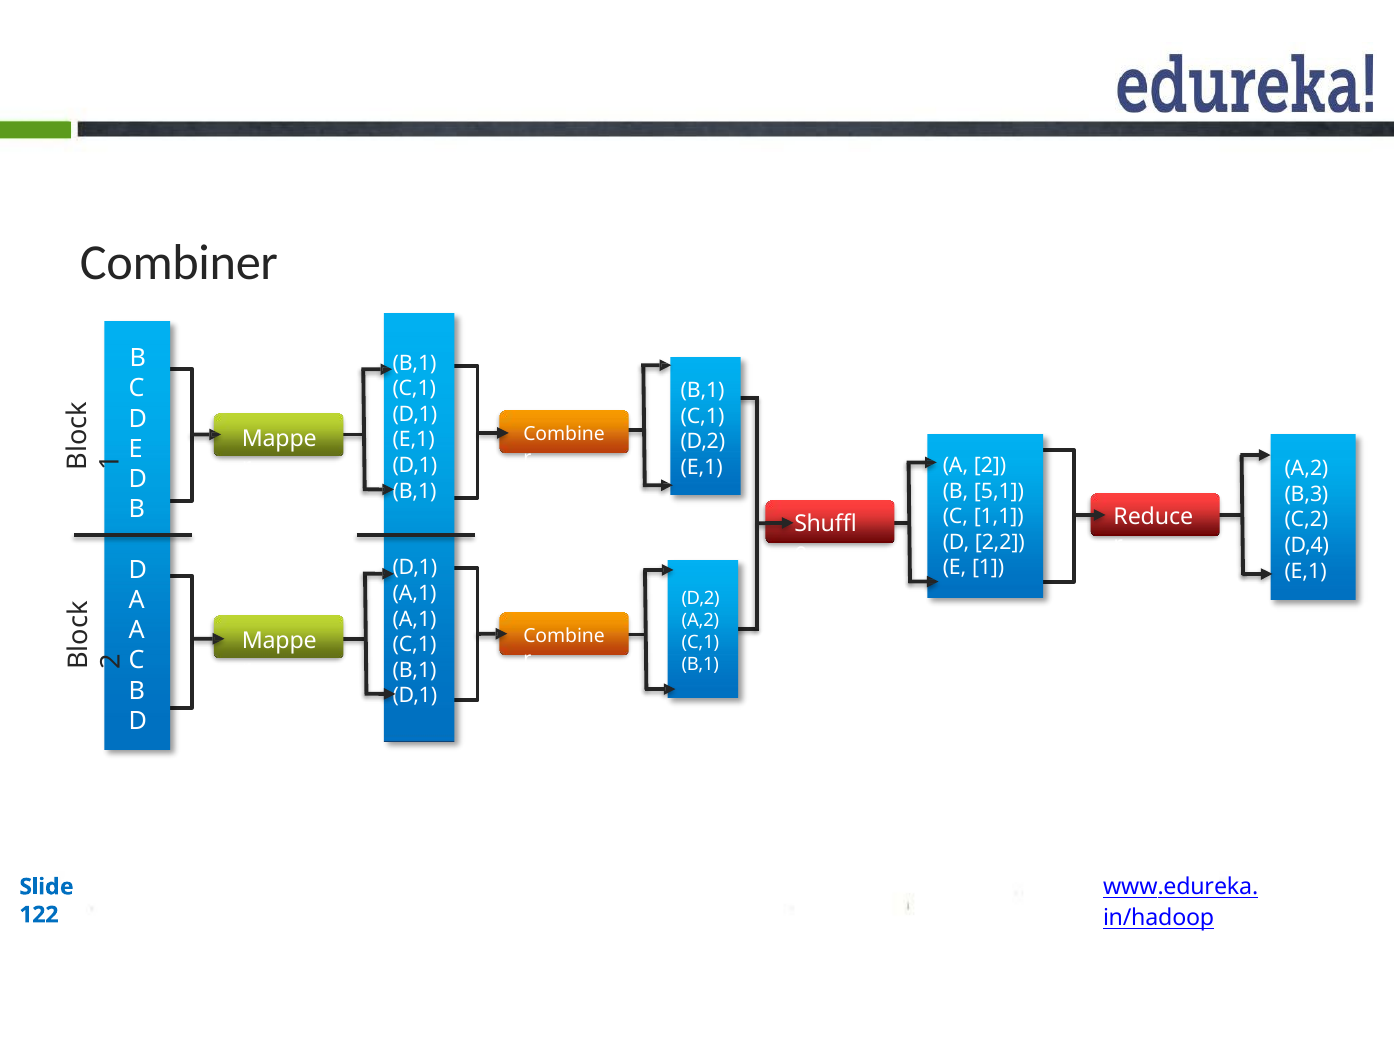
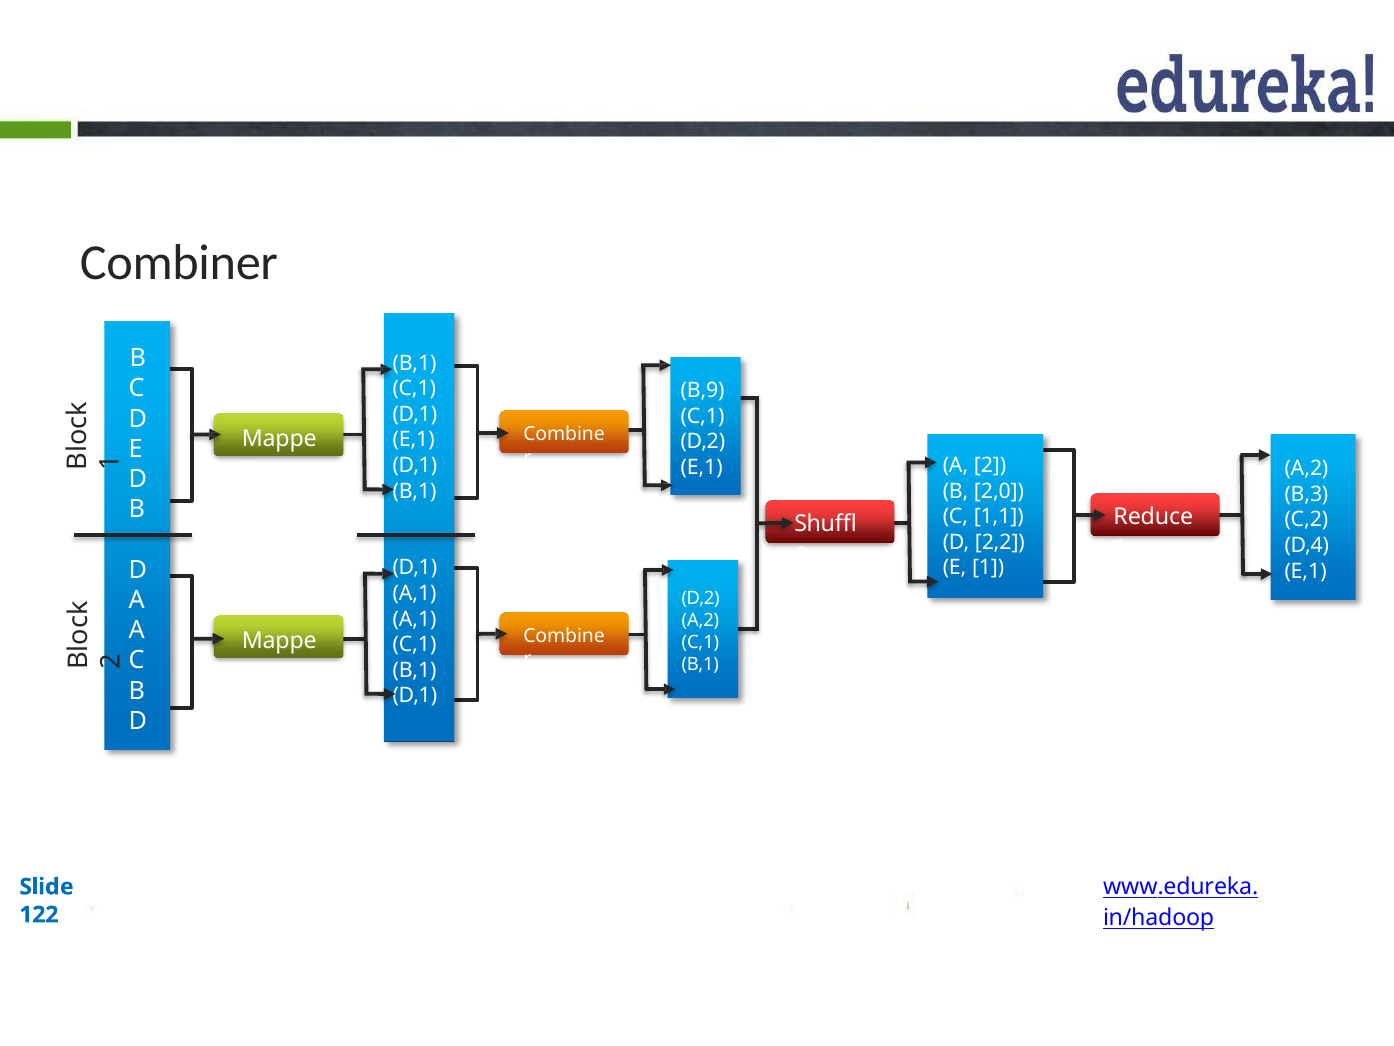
B,1: B,1 -> B,9 (703, 390)
5,1: 5,1 -> 2,0 (999, 491)
